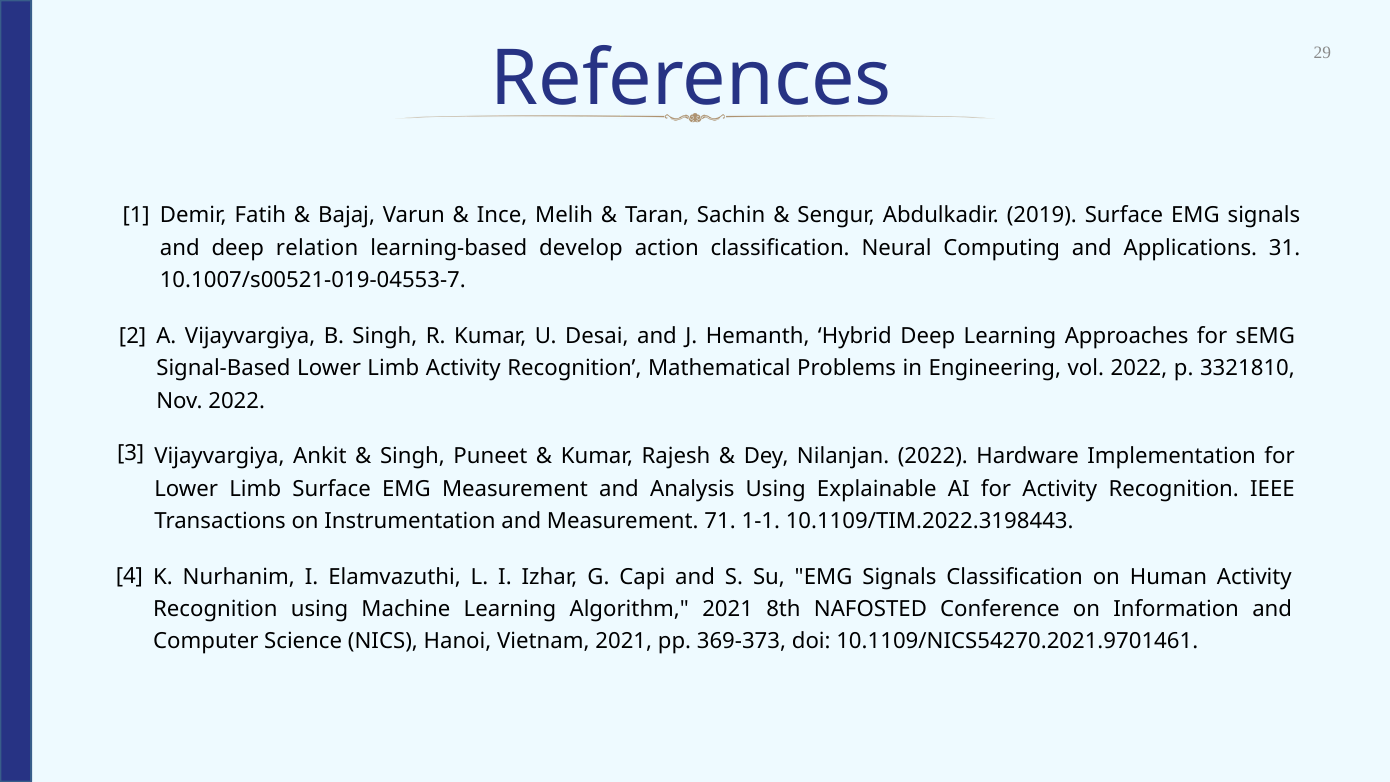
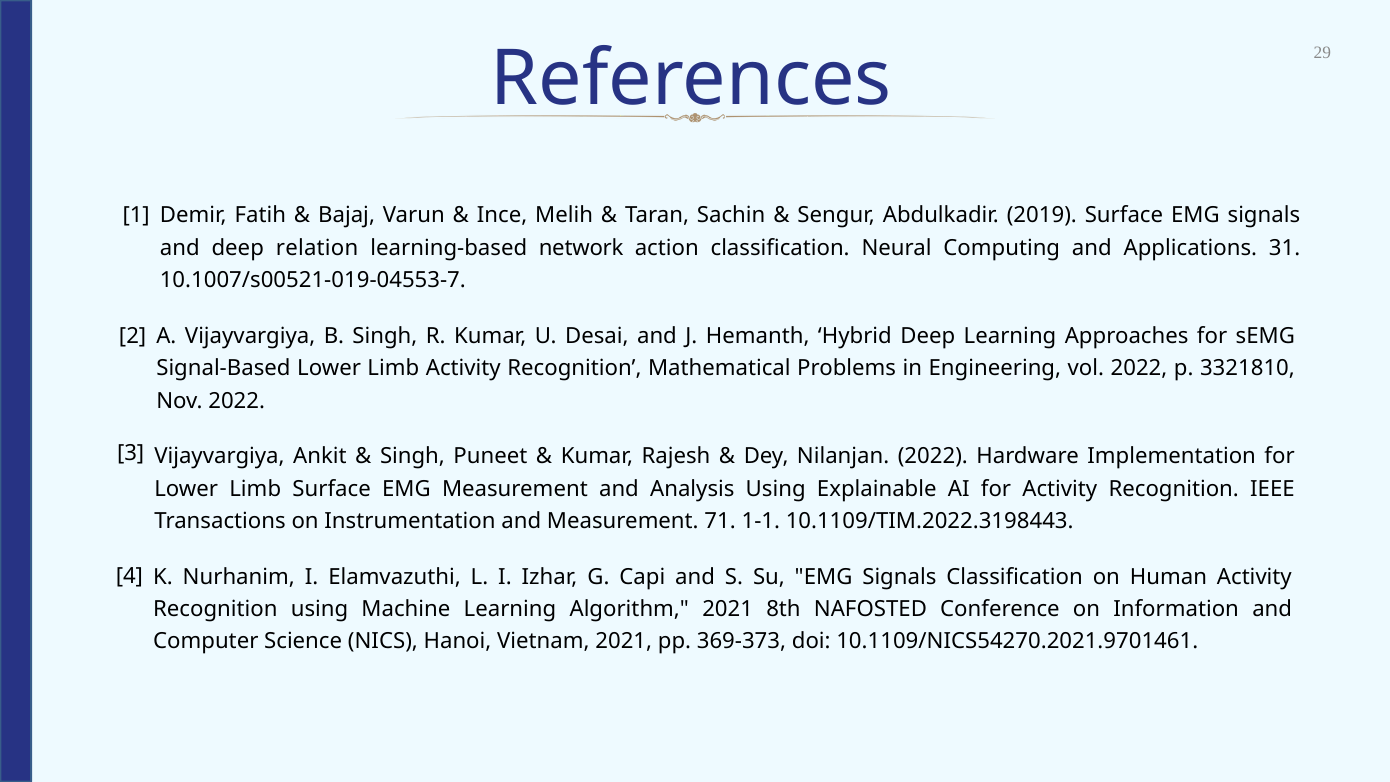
develop: develop -> network (581, 248)
